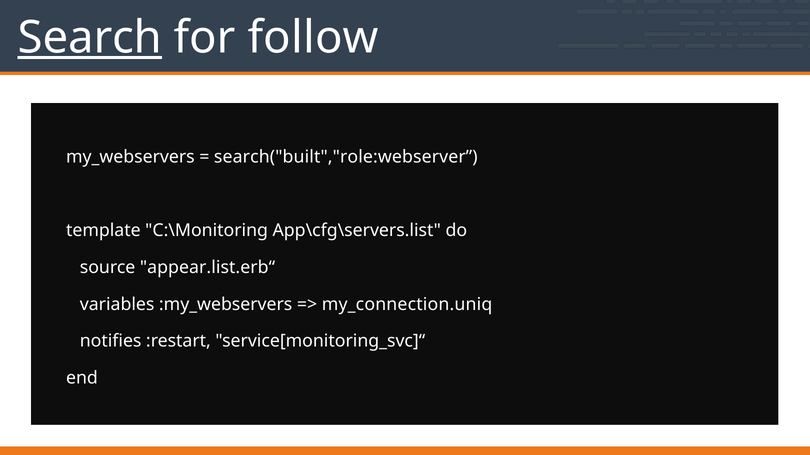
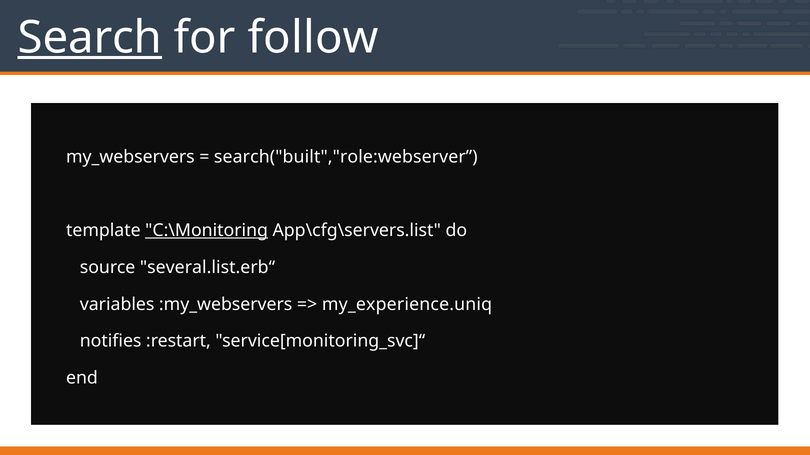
C:\Monitoring underline: none -> present (207, 231)
appear.list.erb“: appear.list.erb“ -> several.list.erb“ (207, 268)
my_connection.uniq: my_connection.uniq -> my_experience.uniq (407, 305)
